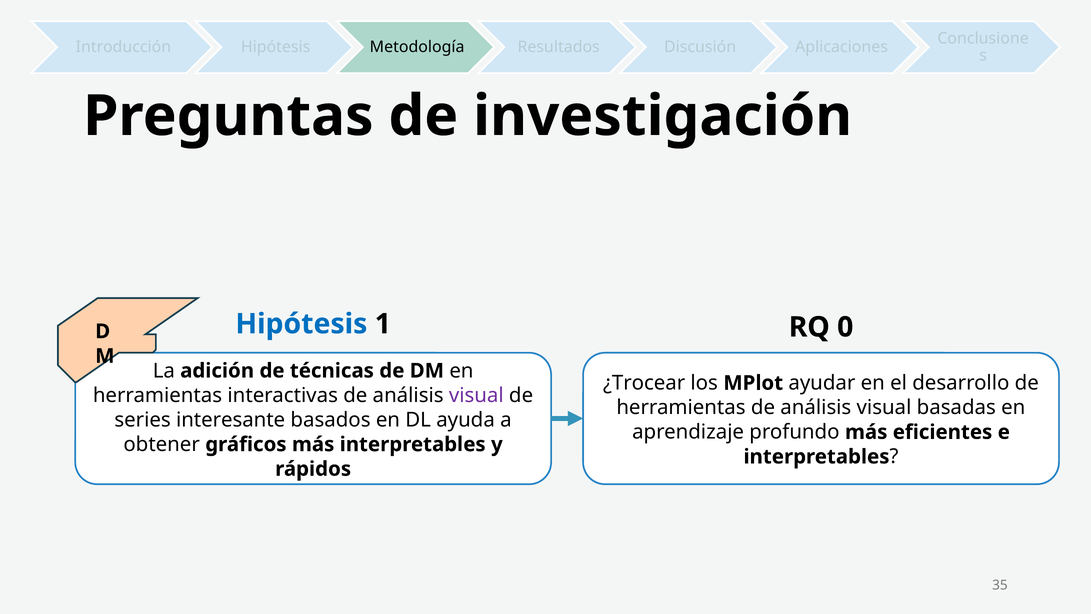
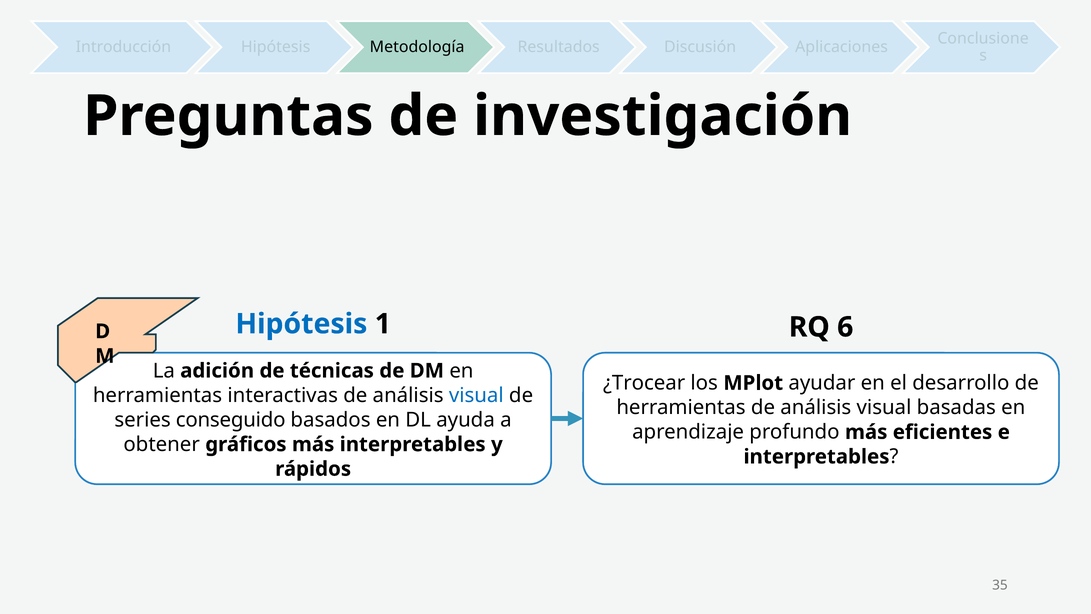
0: 0 -> 6 (845, 327)
visual colour: purple -> blue (476, 395)
interesante: interesante -> conseguido (231, 420)
